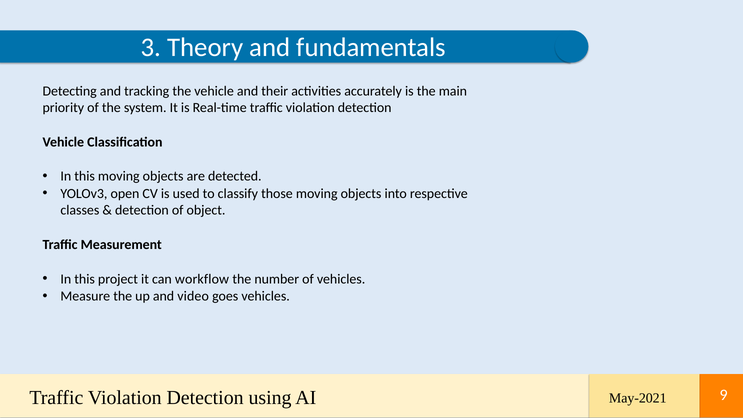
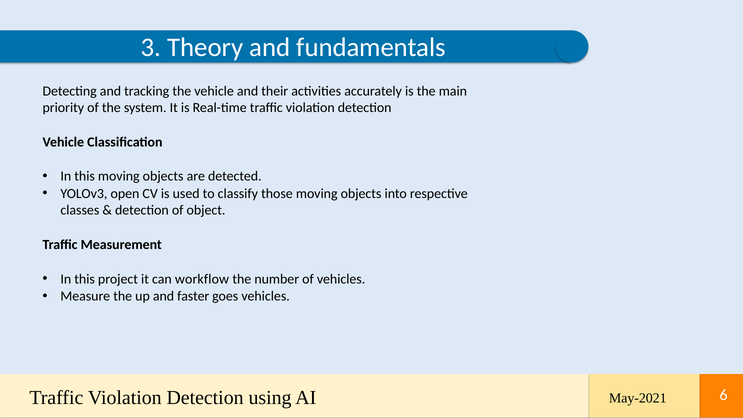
video: video -> faster (193, 296)
9: 9 -> 6 (724, 395)
